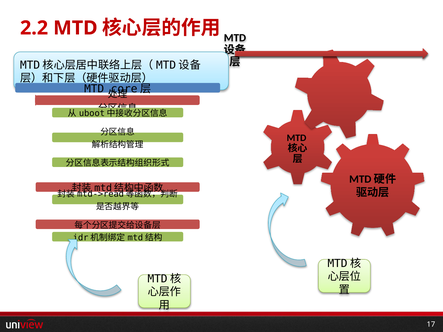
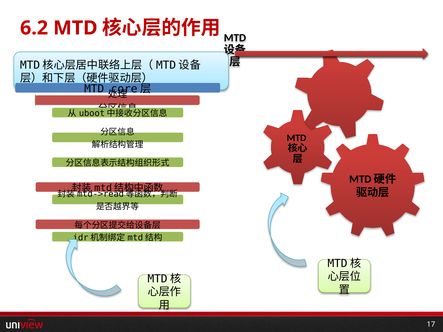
2.2: 2.2 -> 6.2 (34, 28)
